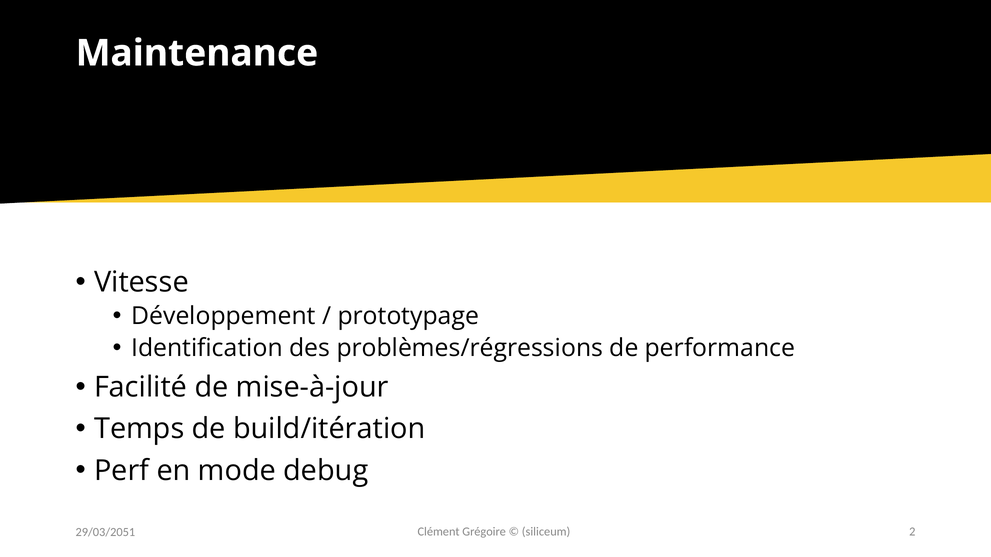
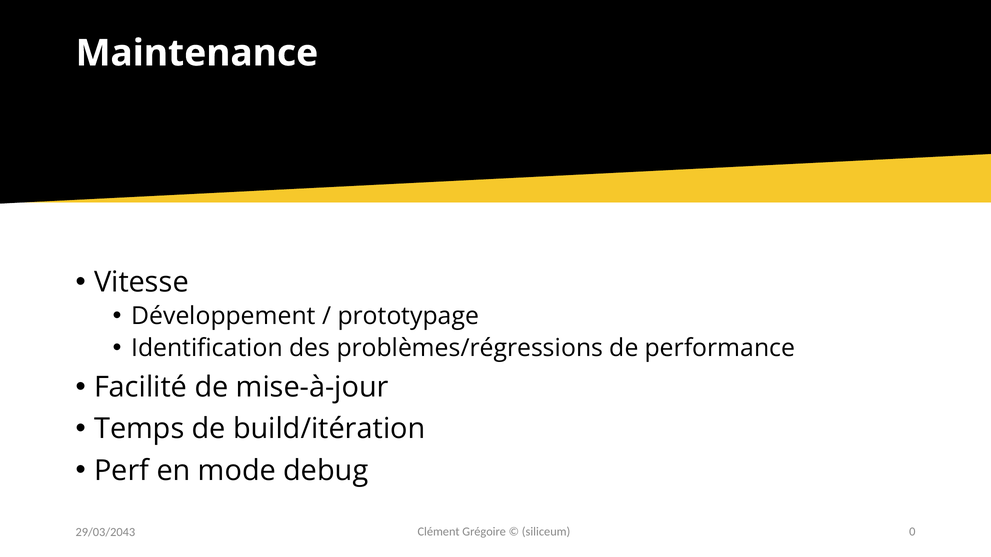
2: 2 -> 0 (912, 532)
29/03/2051: 29/03/2051 -> 29/03/2043 (105, 532)
